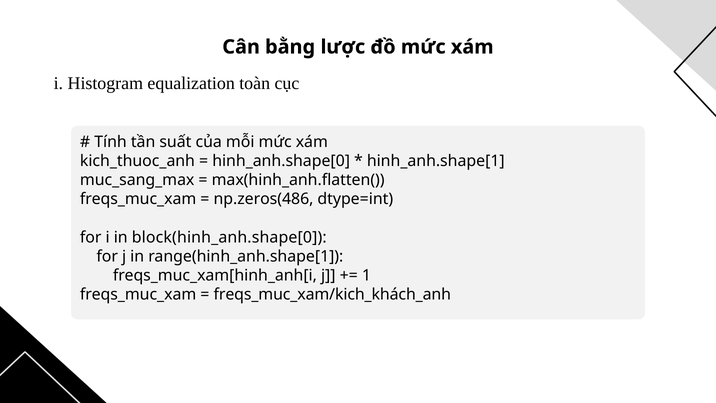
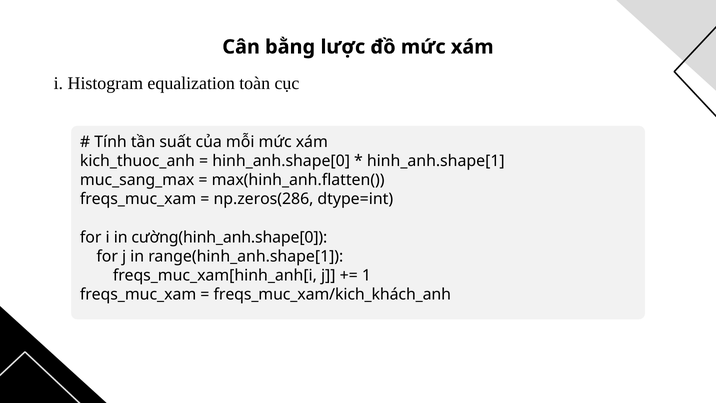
np.zeros(486: np.zeros(486 -> np.zeros(286 (264, 199)
block(hinh_anh.shape[0: block(hinh_anh.shape[0 -> cường(hinh_anh.shape[0 (229, 237)
